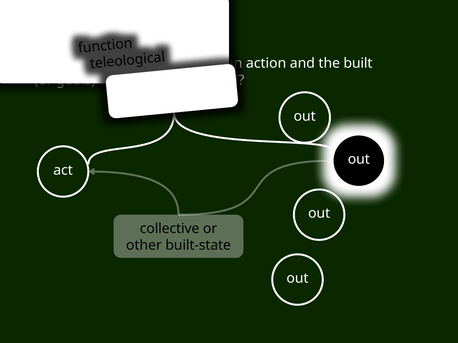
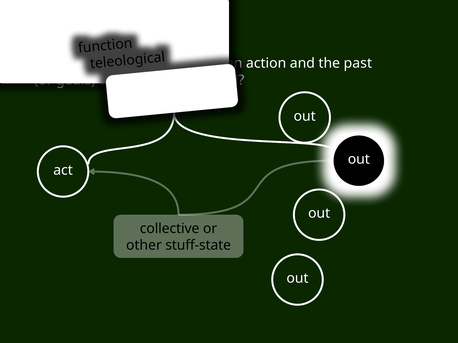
and the built: built -> past (358, 63)
built-state: built-state -> stuff-state (198, 246)
